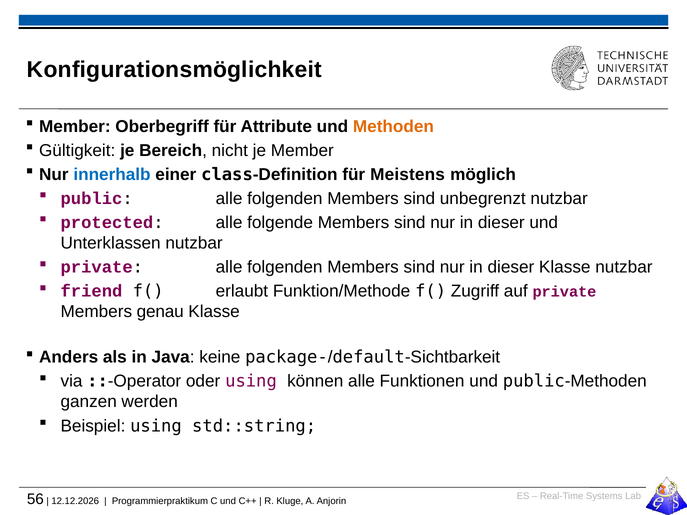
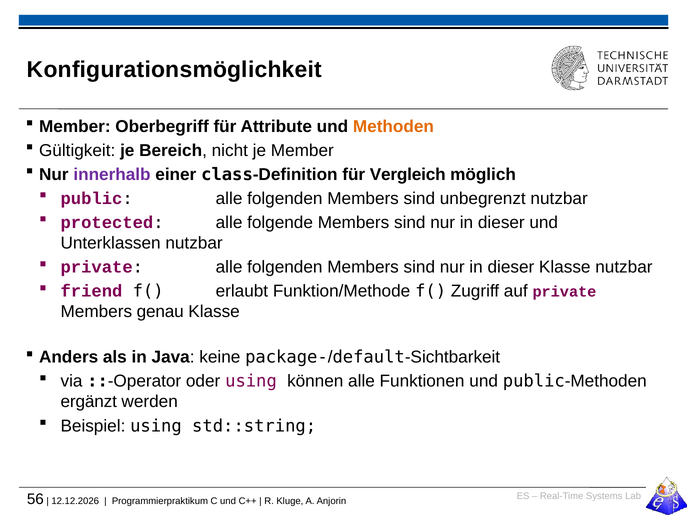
innerhalb colour: blue -> purple (112, 175)
Meistens: Meistens -> Vergleich (408, 175)
ganzen: ganzen -> ergänzt (89, 402)
